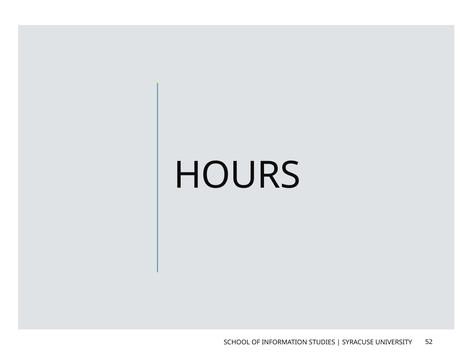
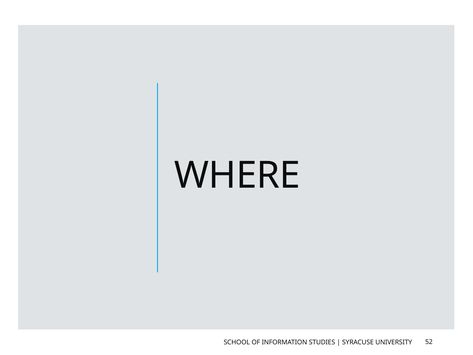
HOURS: HOURS -> WHERE (237, 175)
